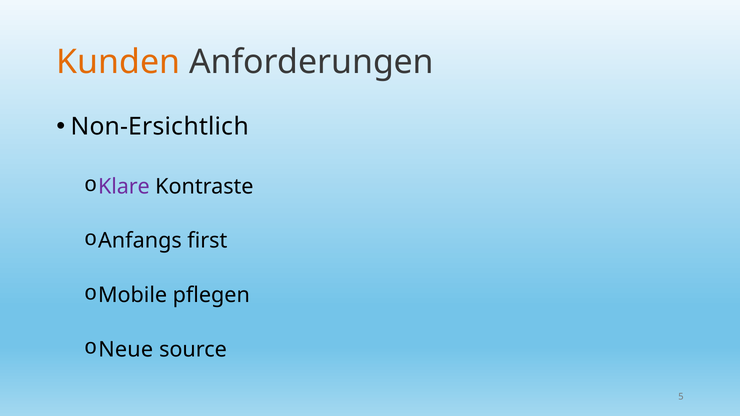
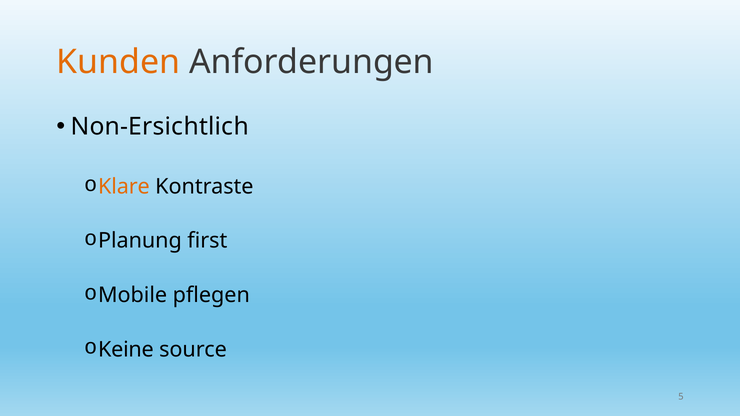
Klare colour: purple -> orange (124, 187)
Anfangs: Anfangs -> Planung (140, 241)
Neue: Neue -> Keine (126, 350)
